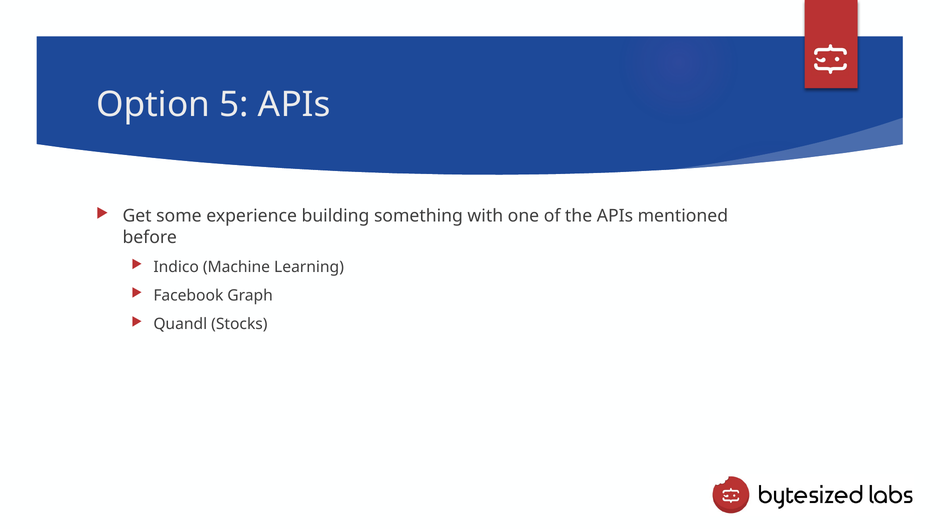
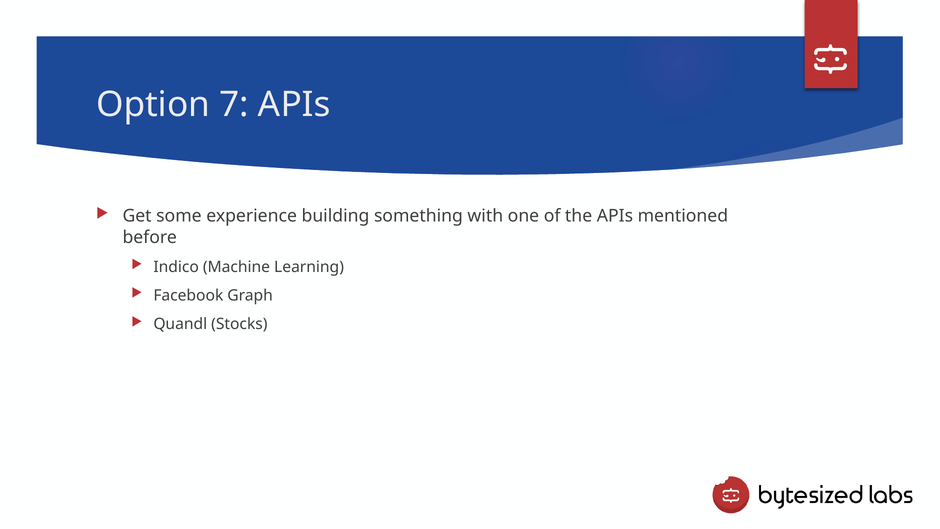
5: 5 -> 7 (234, 105)
